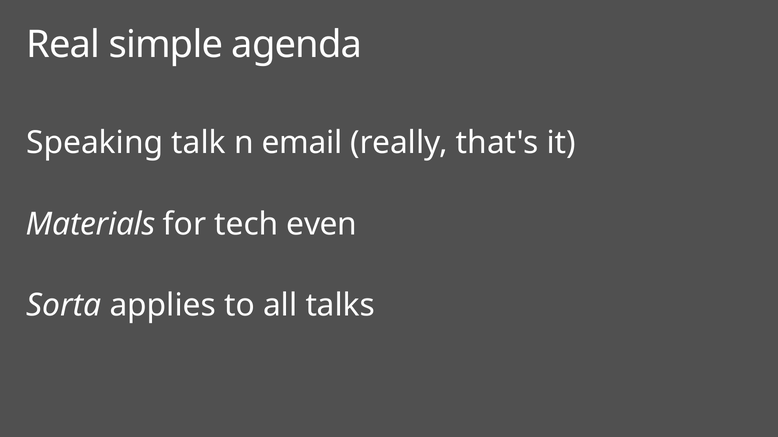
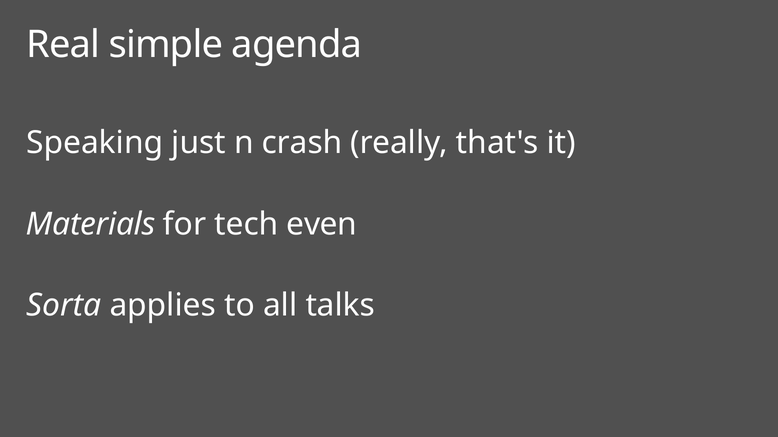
talk: talk -> just (199, 143)
email: email -> crash (302, 143)
